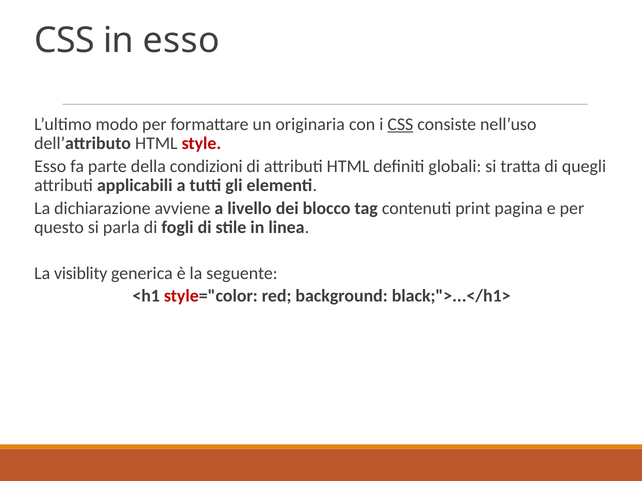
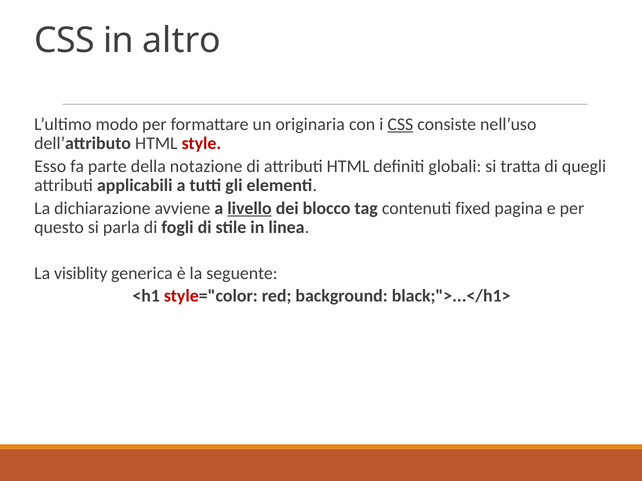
in esso: esso -> altro (182, 41)
condizioni: condizioni -> notazione (206, 166)
livello underline: none -> present (250, 209)
print: print -> fixed (473, 209)
